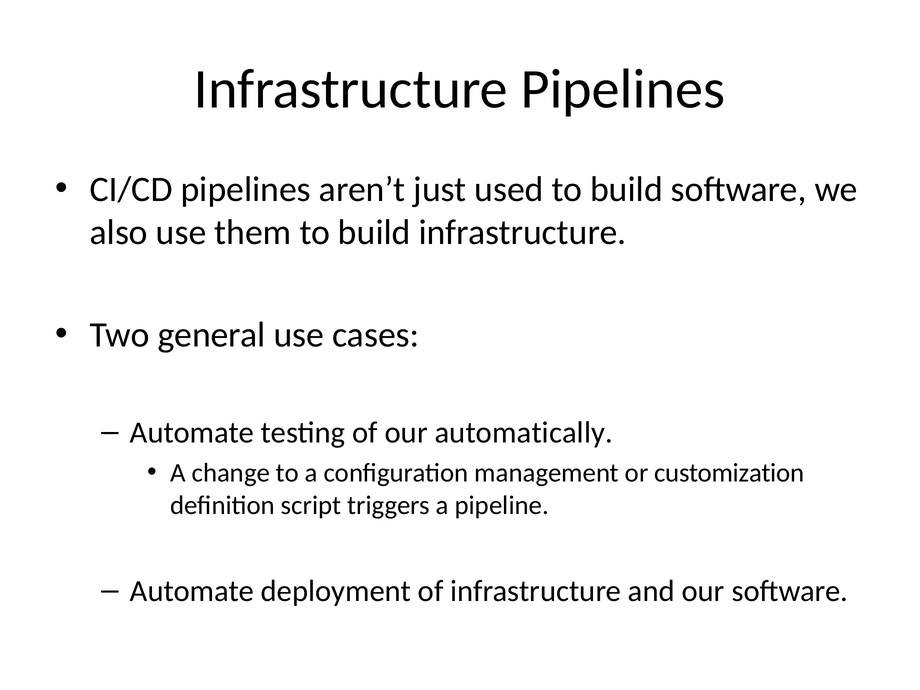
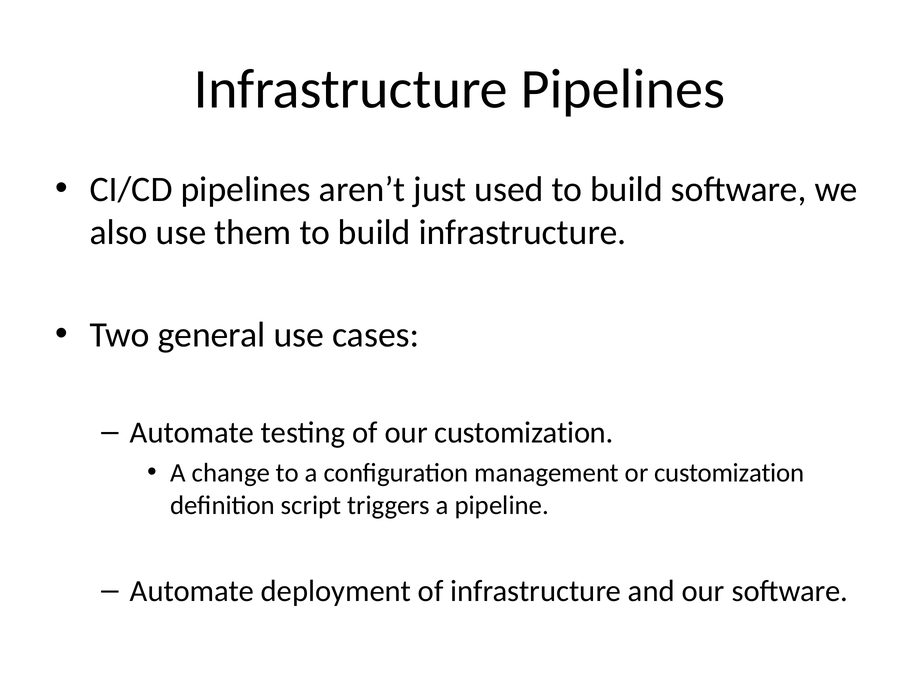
our automatically: automatically -> customization (524, 433)
